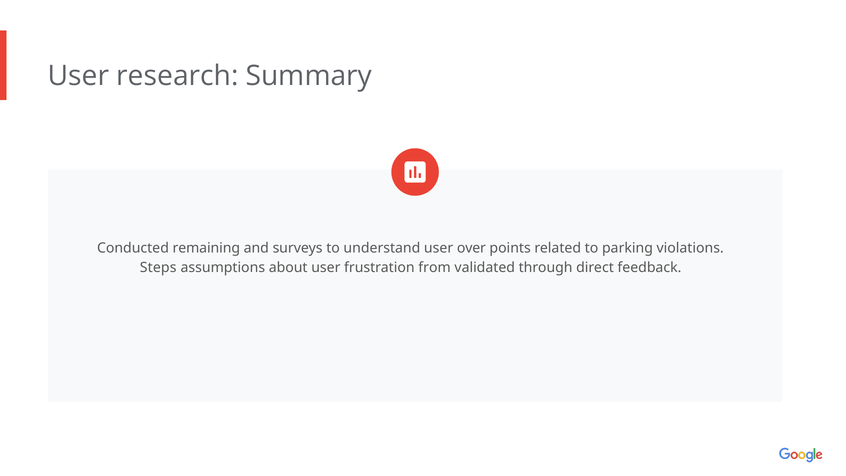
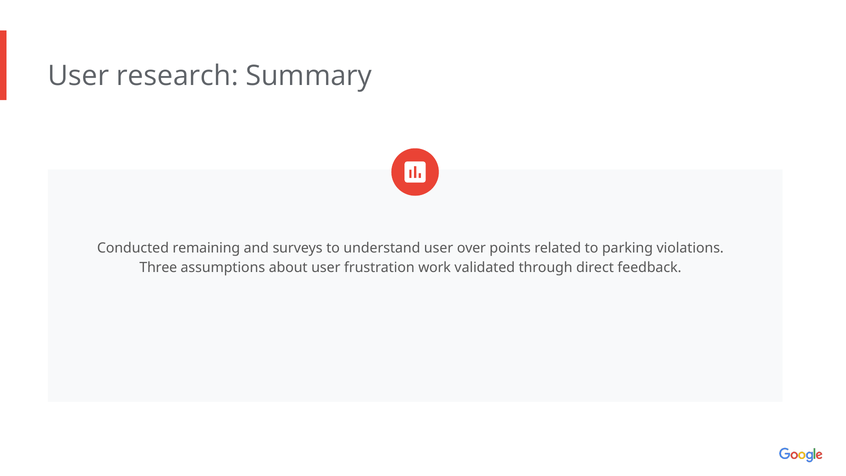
Steps: Steps -> Three (158, 268)
from: from -> work (435, 268)
